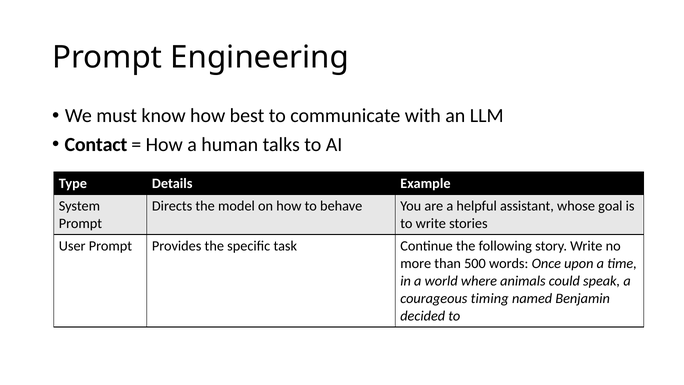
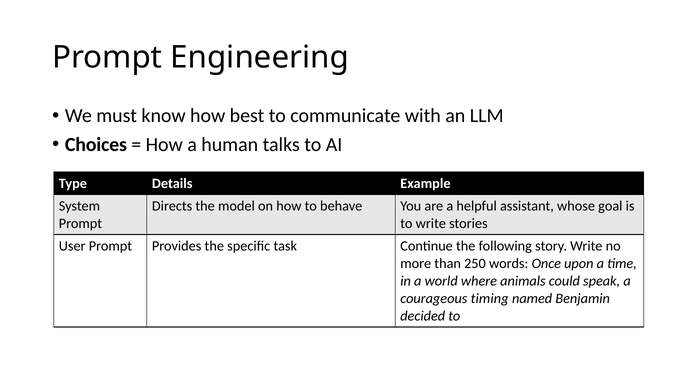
Contact: Contact -> Choices (96, 144)
500: 500 -> 250 (475, 263)
